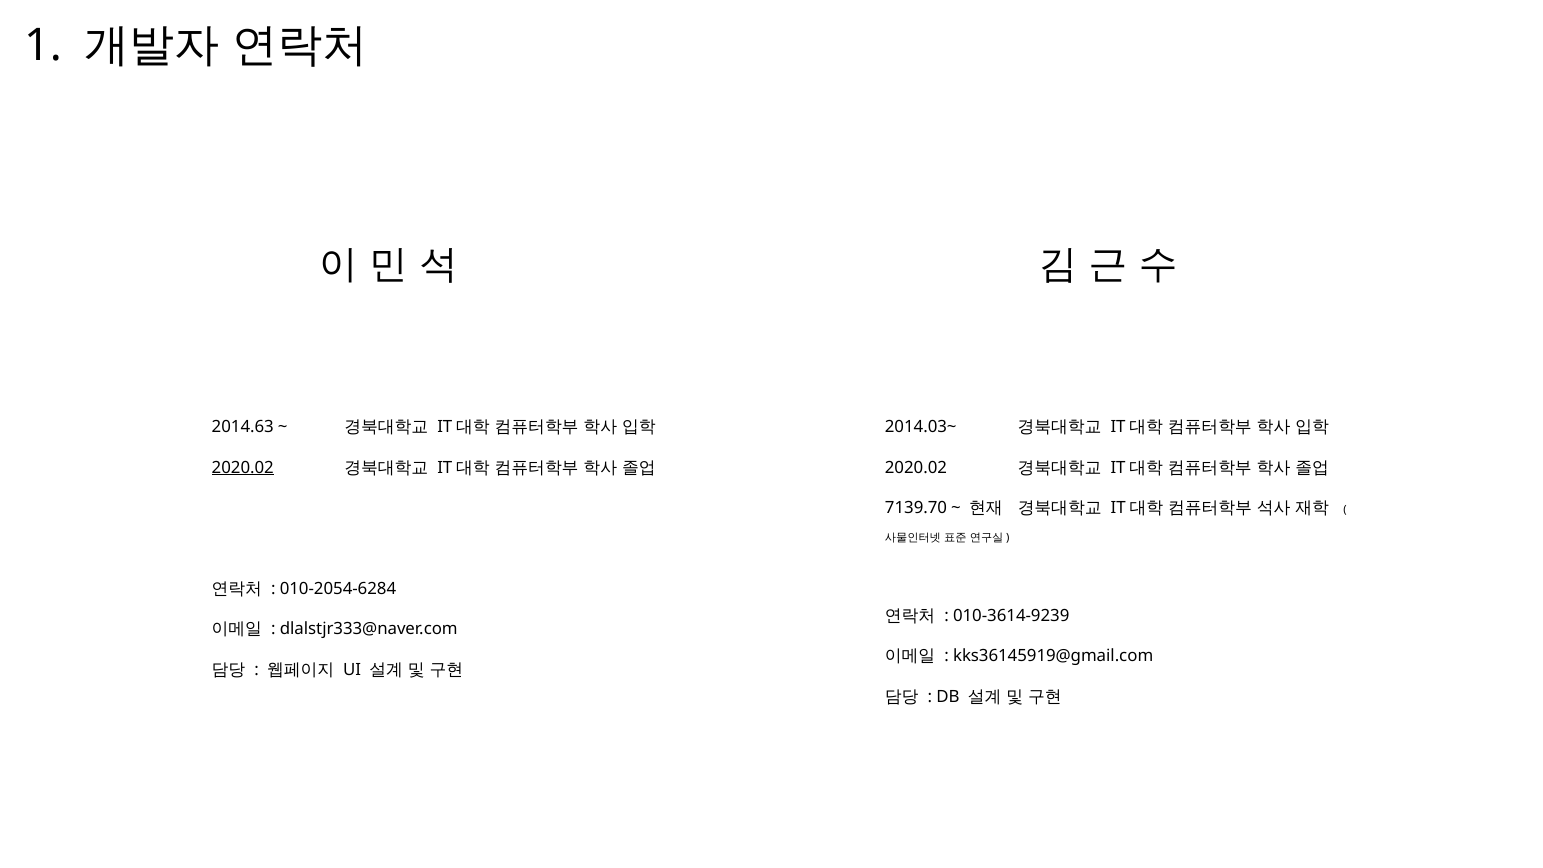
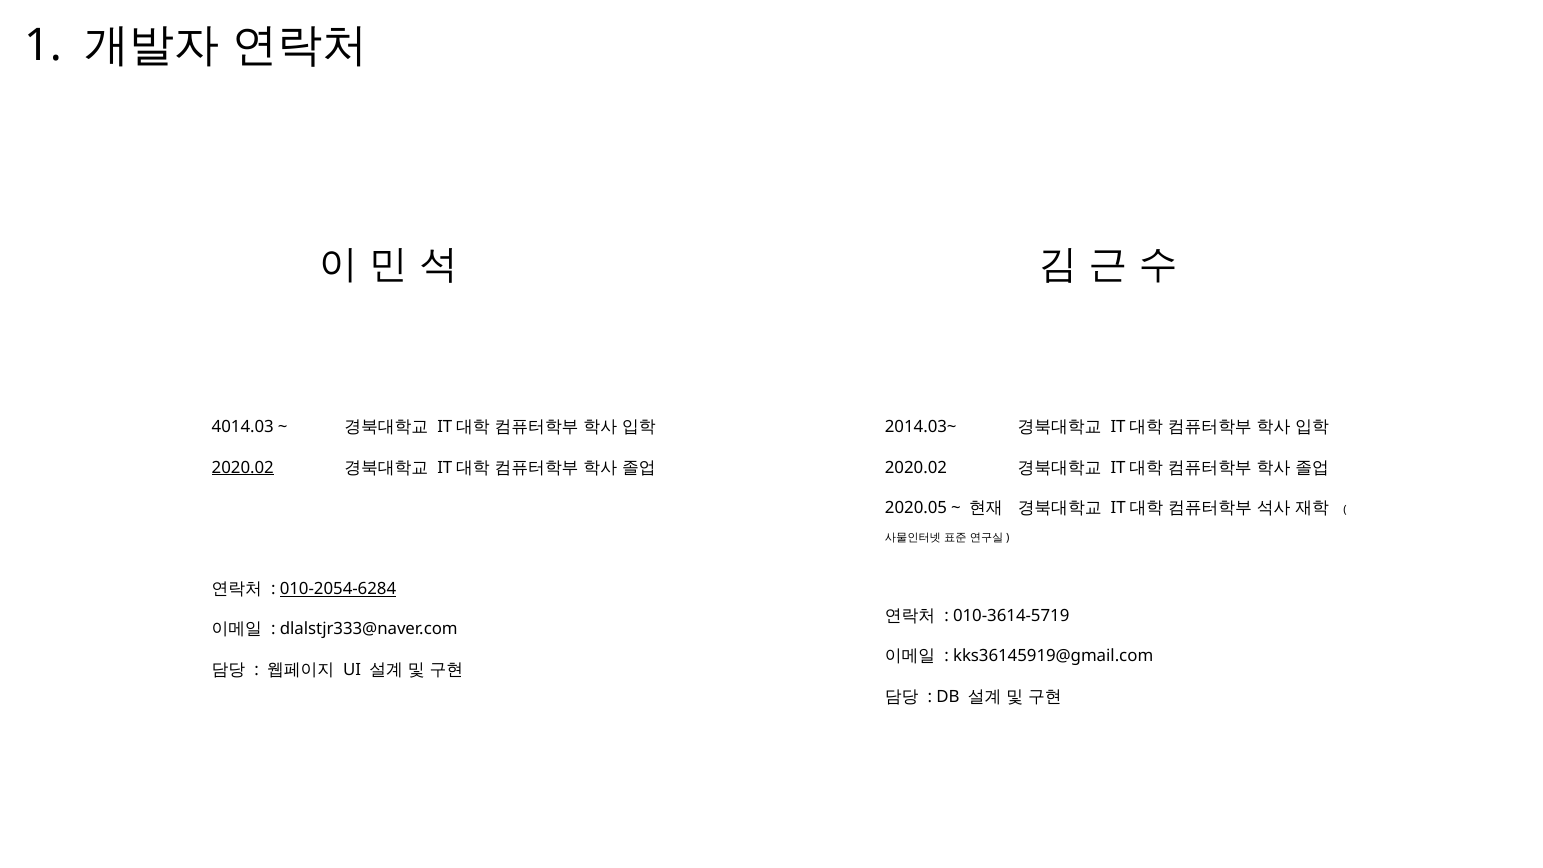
2014.63: 2014.63 -> 4014.03 (243, 427)
7139.70: 7139.70 -> 2020.05 (916, 508)
010-2054-6284 underline: none -> present (338, 589)
010-3614-9239: 010-3614-9239 -> 010-3614-5719 (1011, 616)
